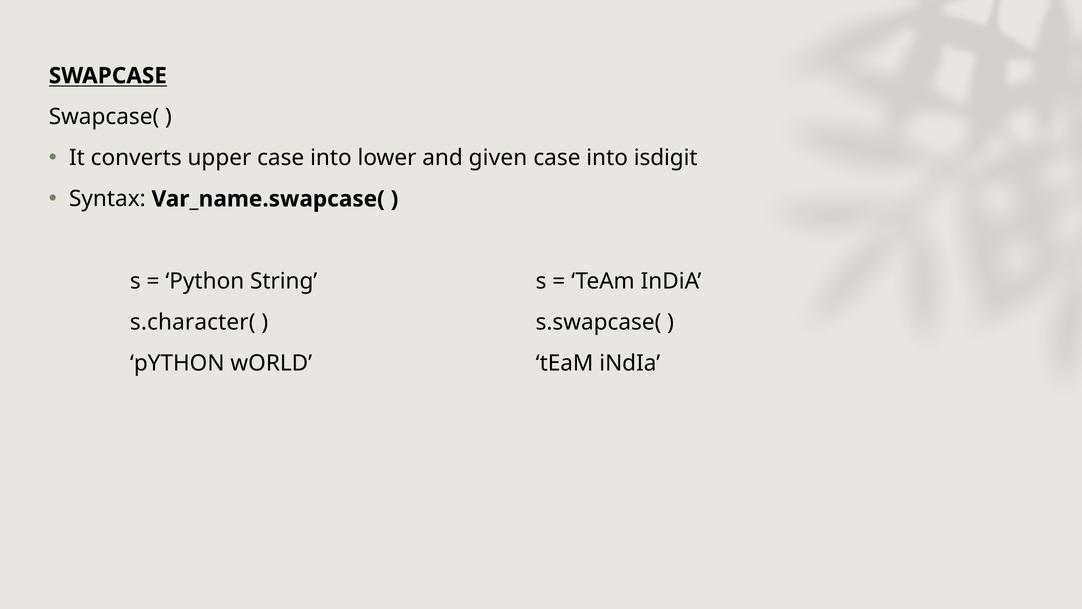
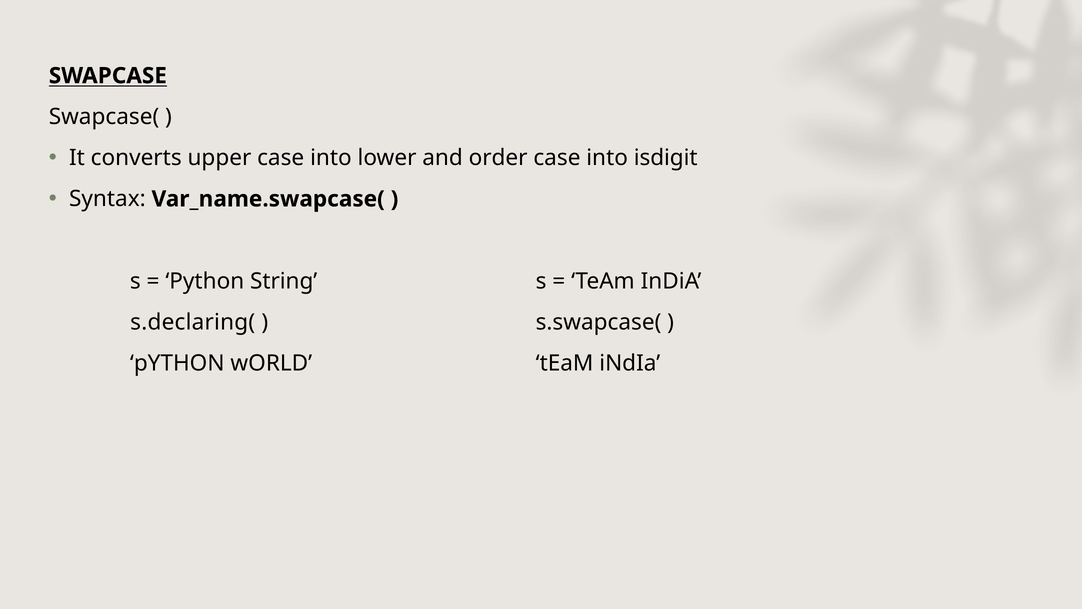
given: given -> order (498, 158)
s.character(: s.character( -> s.declaring( (193, 322)
